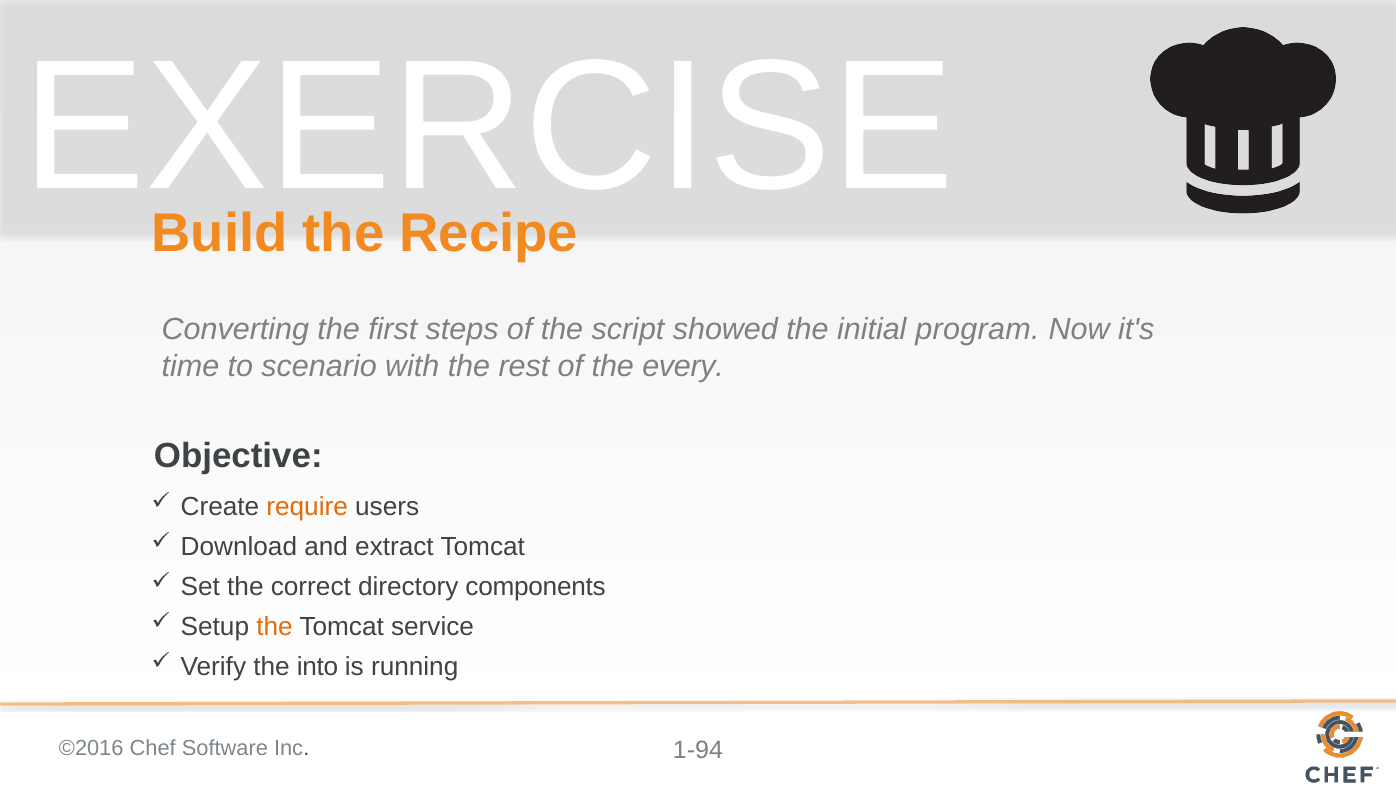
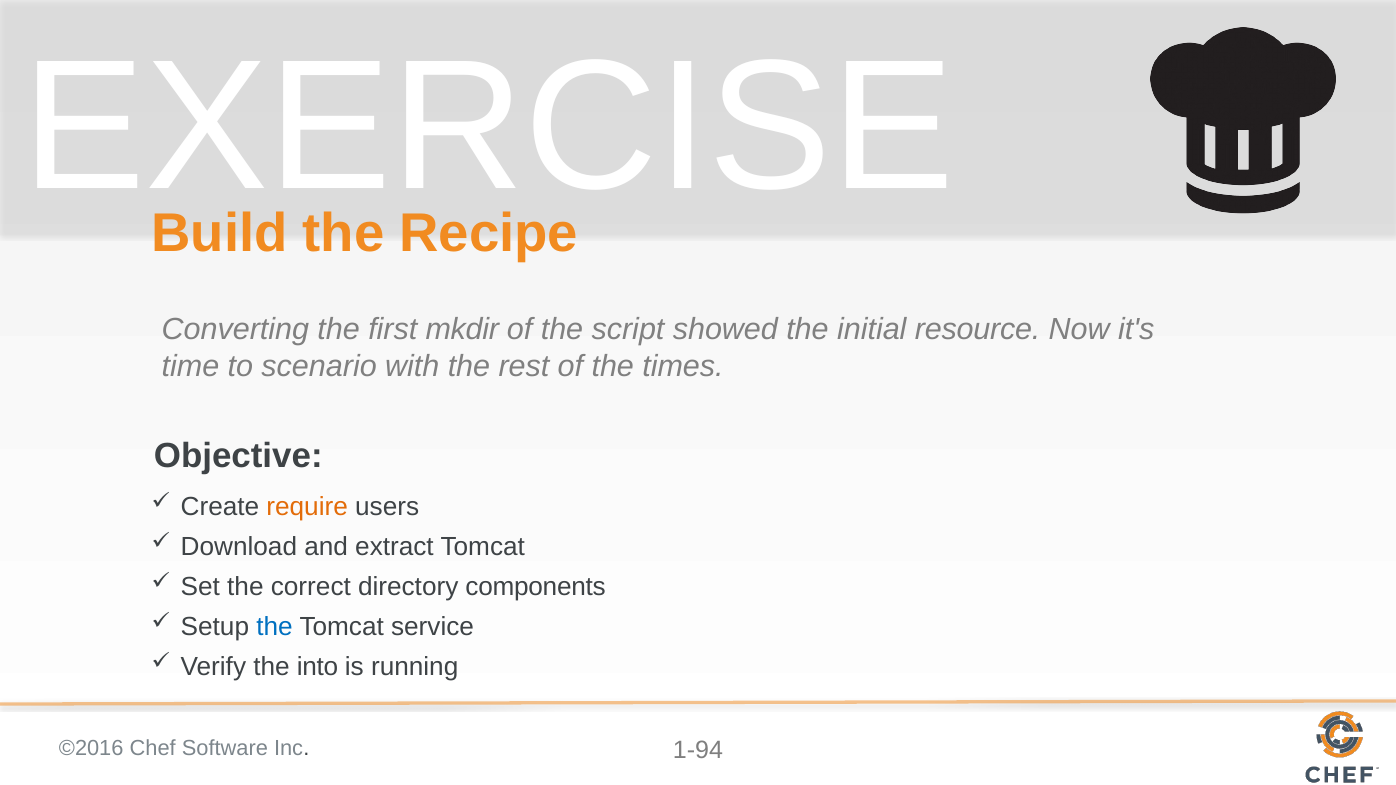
steps: steps -> mkdir (462, 329)
program: program -> resource (978, 329)
every: every -> times (683, 366)
the colour: orange -> blue (275, 627)
